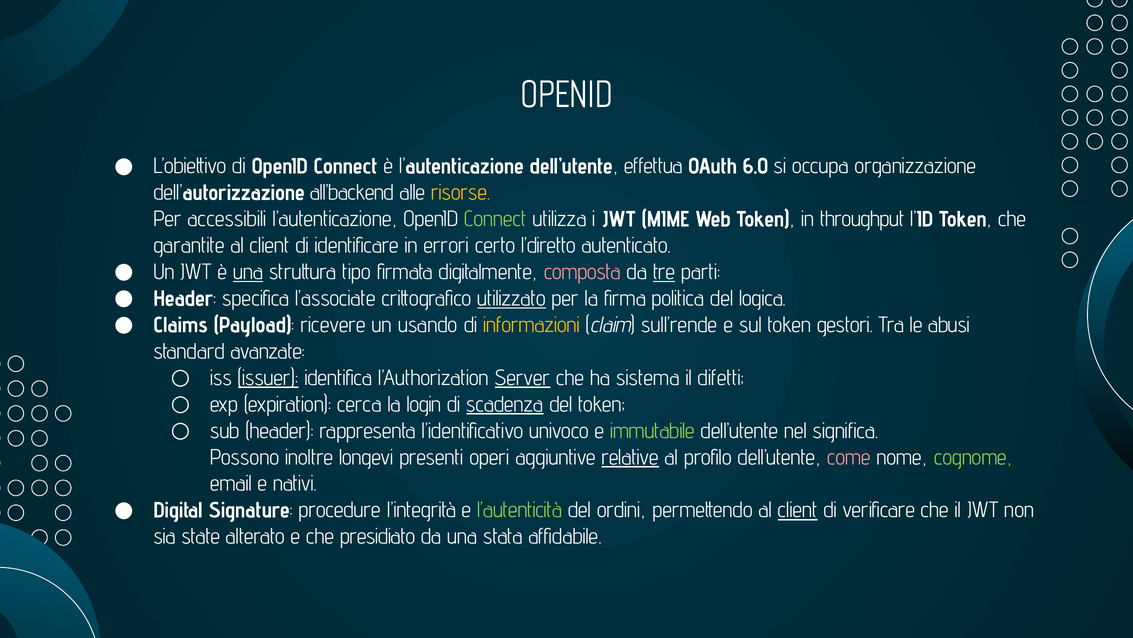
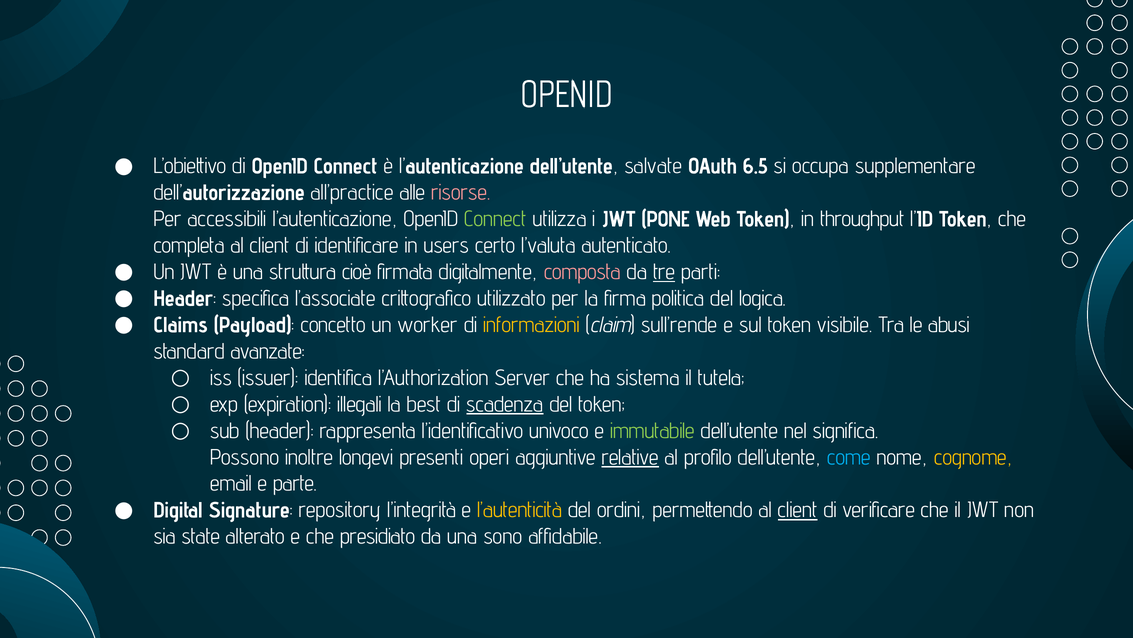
effettua: effettua -> salvate (653, 166)
6.0: 6.0 -> 6.5 (755, 166)
organizzazione: organizzazione -> supplementare (915, 166)
all’backend: all’backend -> all’practice (352, 192)
risorse colour: yellow -> pink (461, 192)
MIME: MIME -> PONE (666, 219)
garantite: garantite -> completa (189, 245)
errori: errori -> users (446, 245)
l’diretto: l’diretto -> l’valuta (549, 245)
una underline: present -> none (248, 272)
tipo: tipo -> cioè (357, 272)
utilizzato underline: present -> none (512, 298)
ricevere: ricevere -> concetto (333, 325)
usando: usando -> worker (428, 325)
gestori: gestori -> visibile (845, 325)
issuer underline: present -> none (268, 378)
Server underline: present -> none (522, 378)
difetti: difetti -> tutela (721, 378)
cerca: cerca -> illegali (359, 404)
login: login -> best (424, 404)
come colour: pink -> light blue (849, 457)
cognome colour: light green -> yellow (973, 457)
nativi: nativi -> parte (295, 483)
procedure: procedure -> repository (340, 510)
l’autenticità colour: light green -> yellow (520, 510)
stata: stata -> sono (503, 536)
